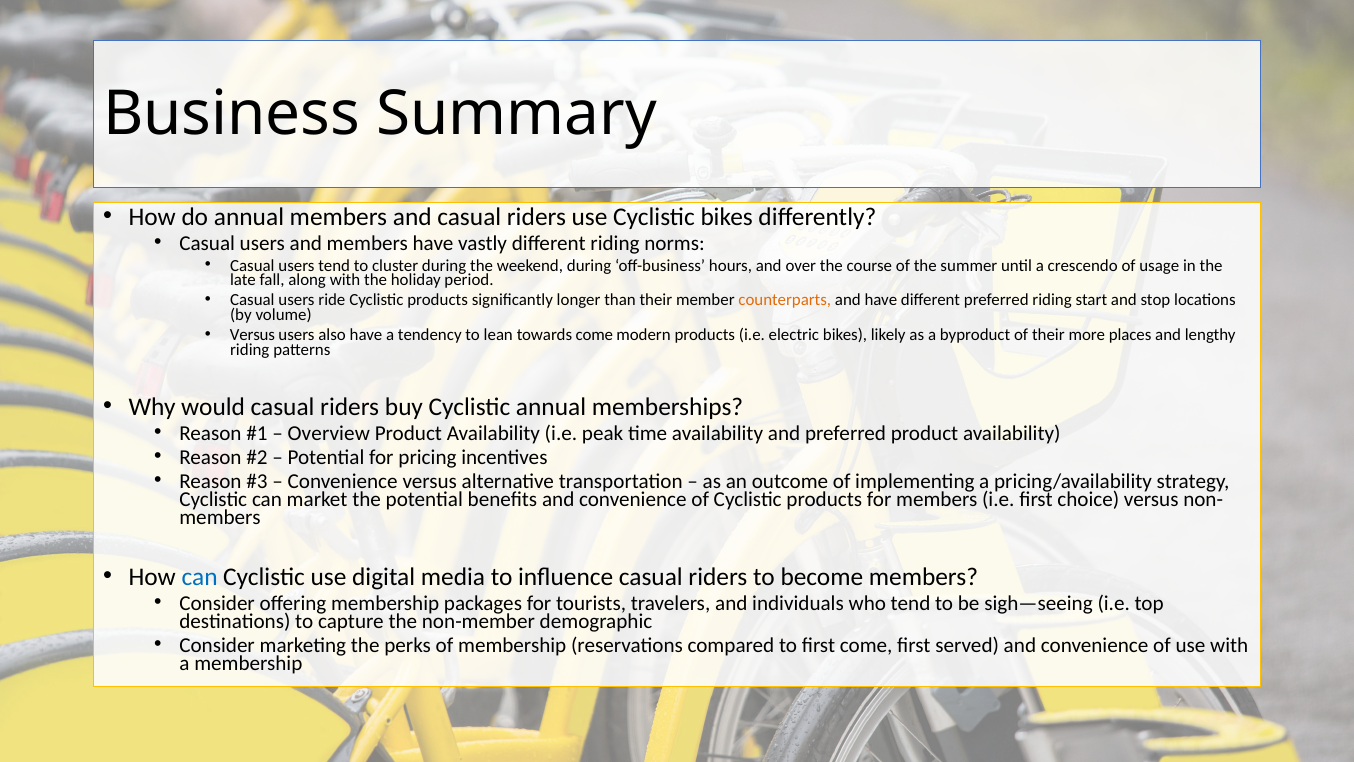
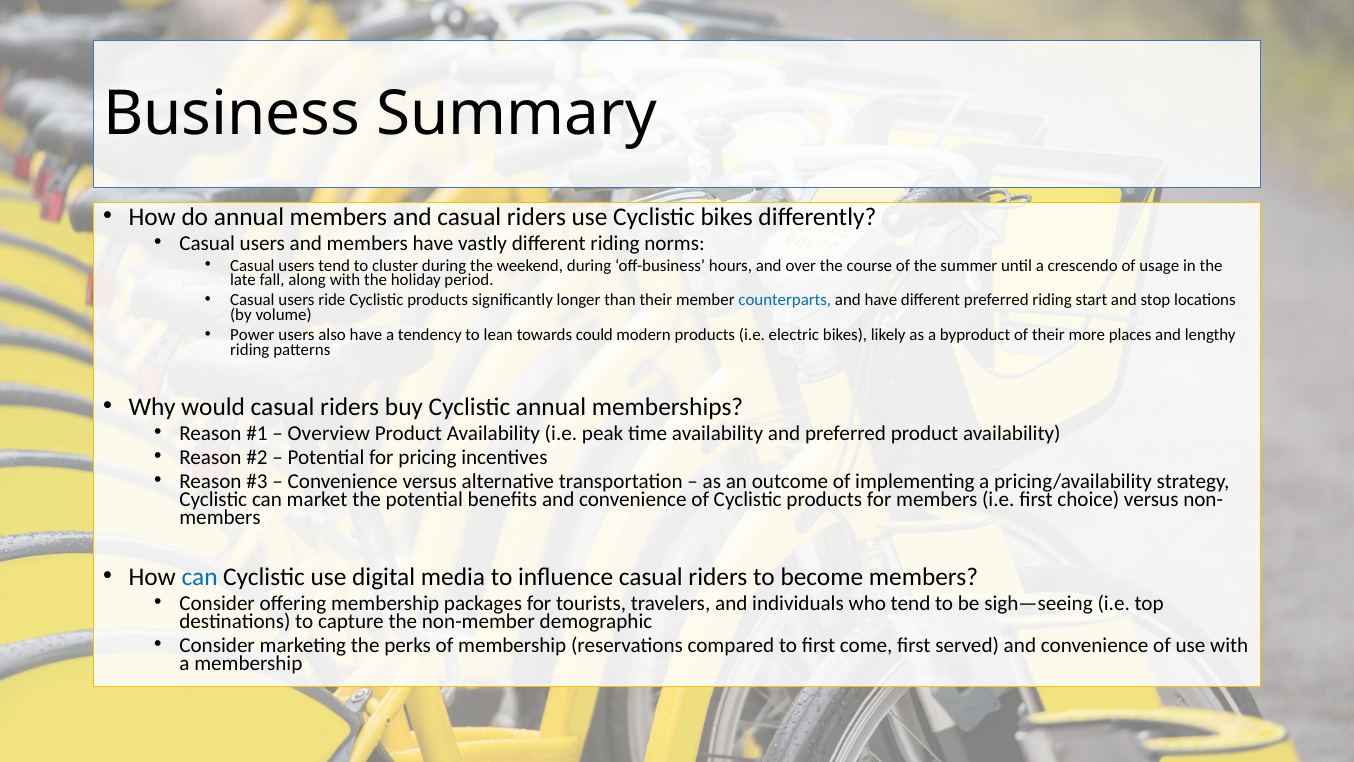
counterparts colour: orange -> blue (785, 300)
Versus: Versus -> Power (252, 335)
towards come: come -> could (594, 335)
